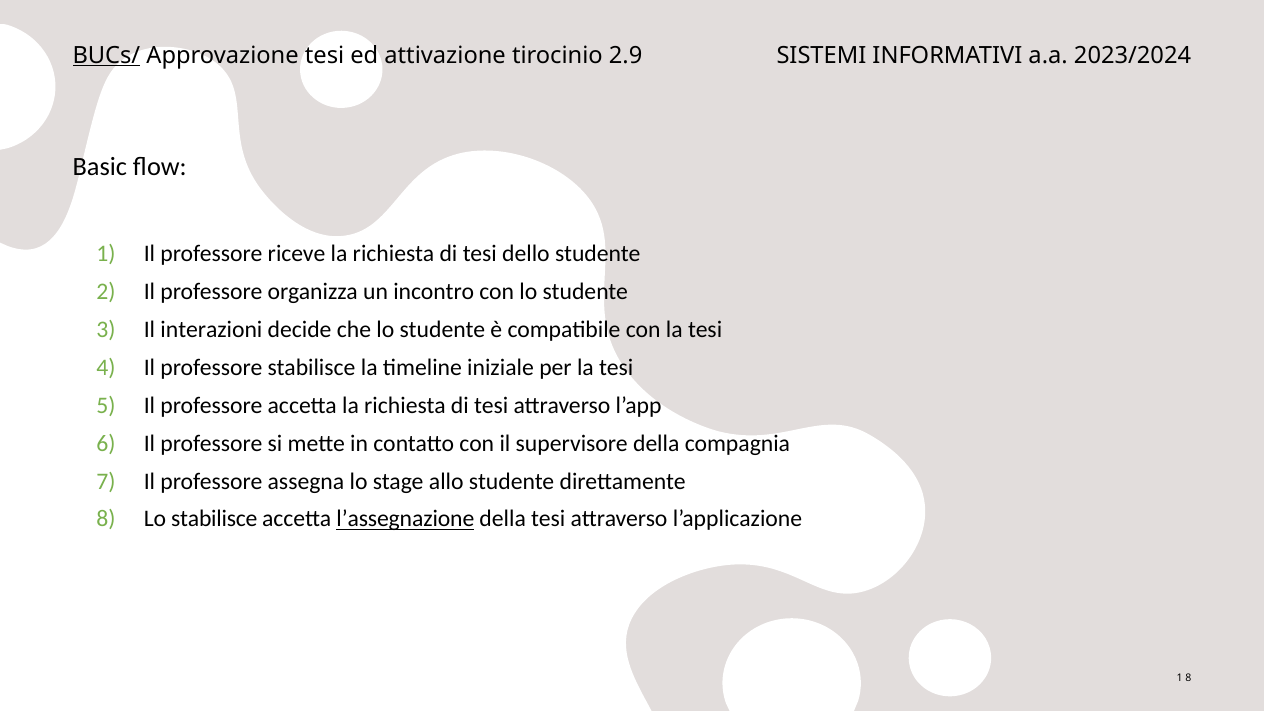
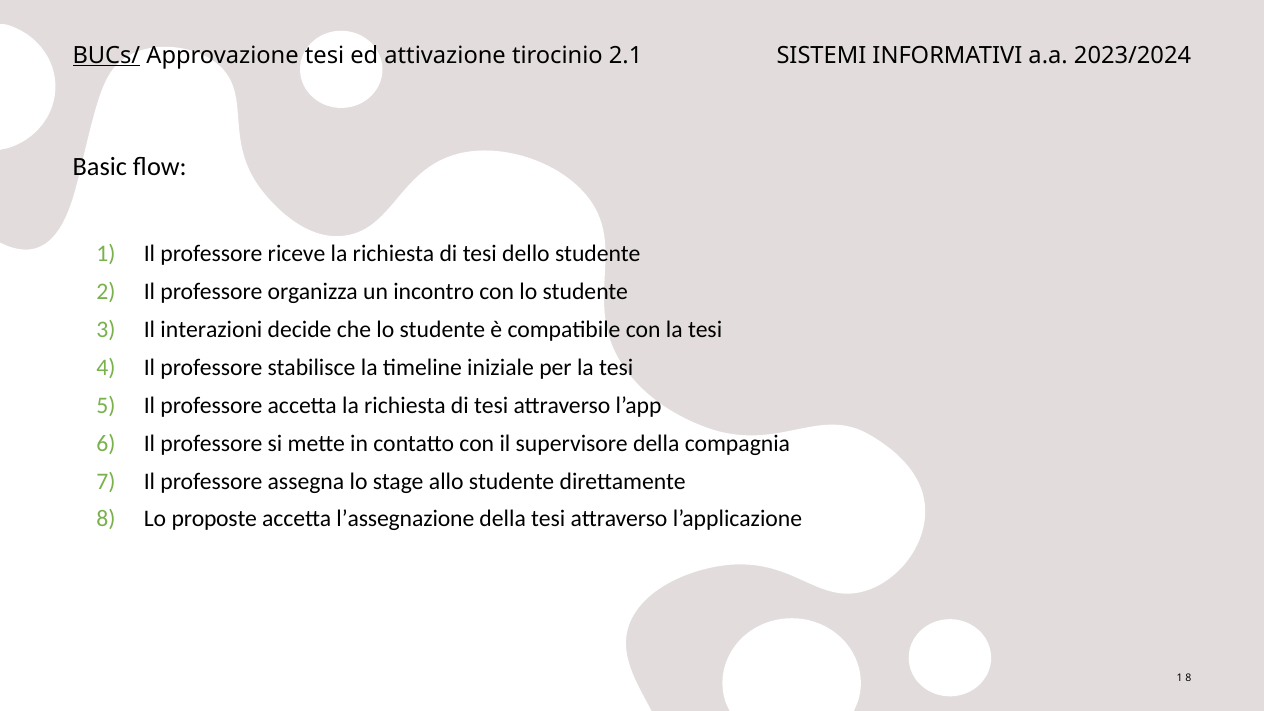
2.9: 2.9 -> 2.1 (626, 55)
Lo stabilisce: stabilisce -> proposte (214, 519)
l’assegnazione underline: present -> none (405, 519)
